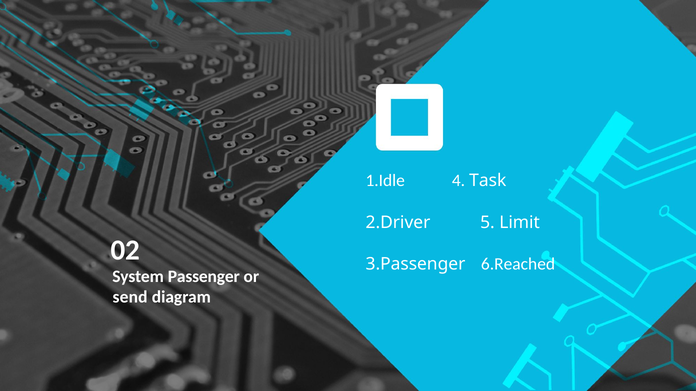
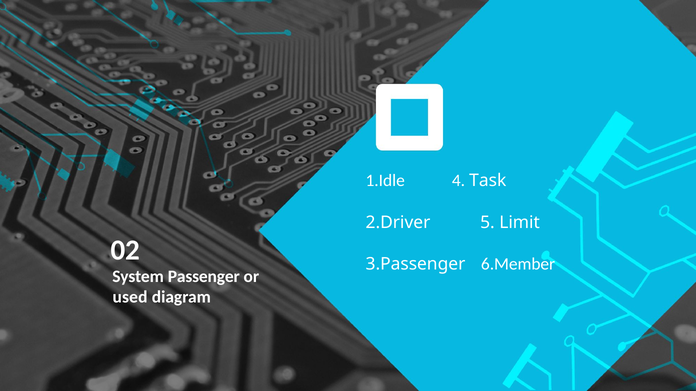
6.Reached: 6.Reached -> 6.Member (518, 264)
send: send -> used (130, 298)
